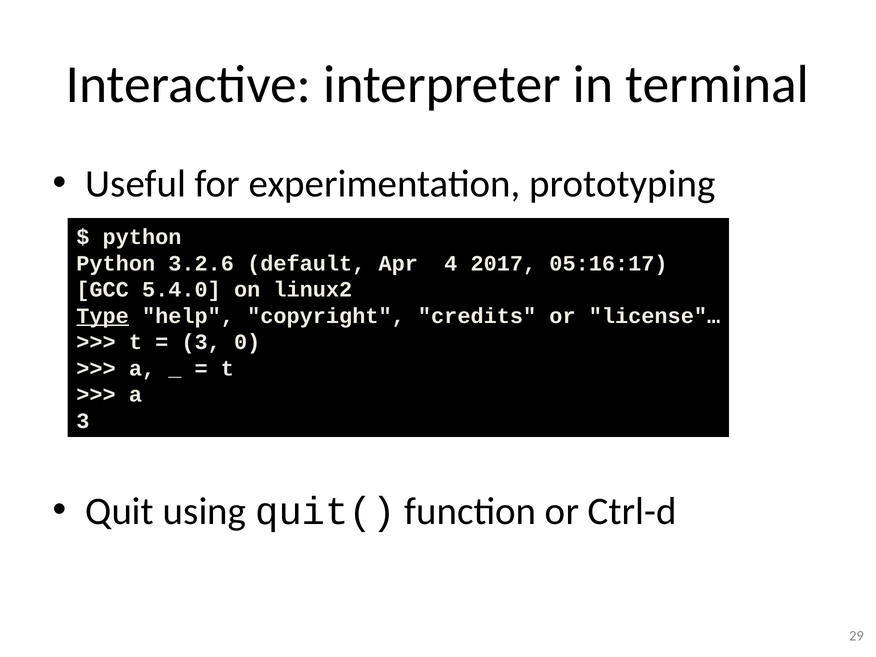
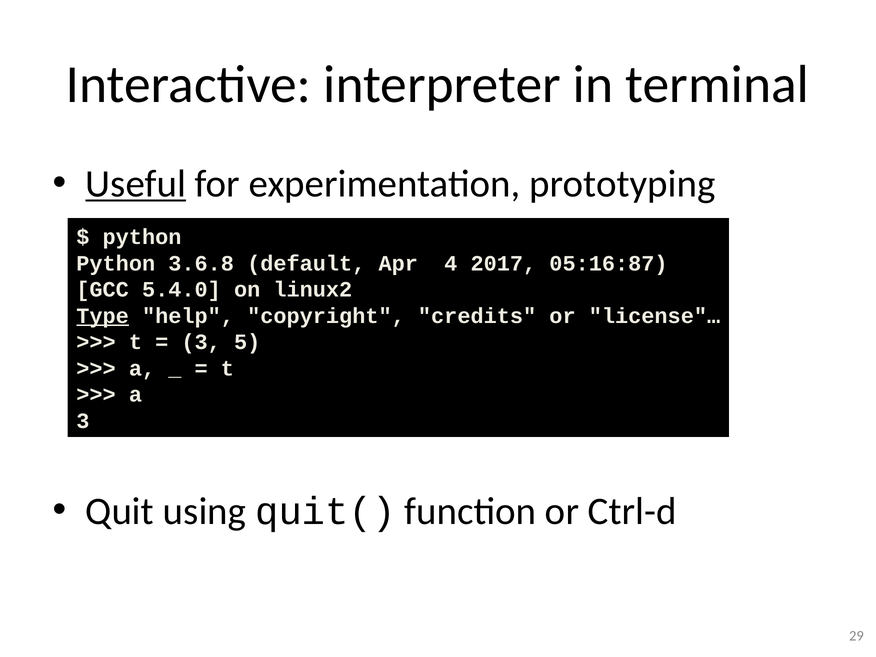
Useful underline: none -> present (136, 184)
3.2.6: 3.2.6 -> 3.6.8 (201, 263)
05:16:17: 05:16:17 -> 05:16:87 (608, 263)
0: 0 -> 5 (247, 342)
